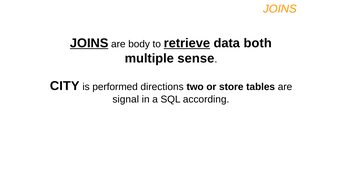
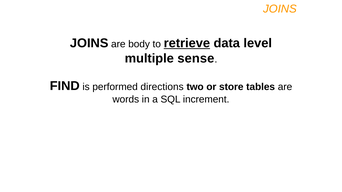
JOINS underline: present -> none (89, 43)
both: both -> level (258, 43)
CITY: CITY -> FIND (65, 86)
signal: signal -> words (126, 99)
according: according -> increment (206, 99)
